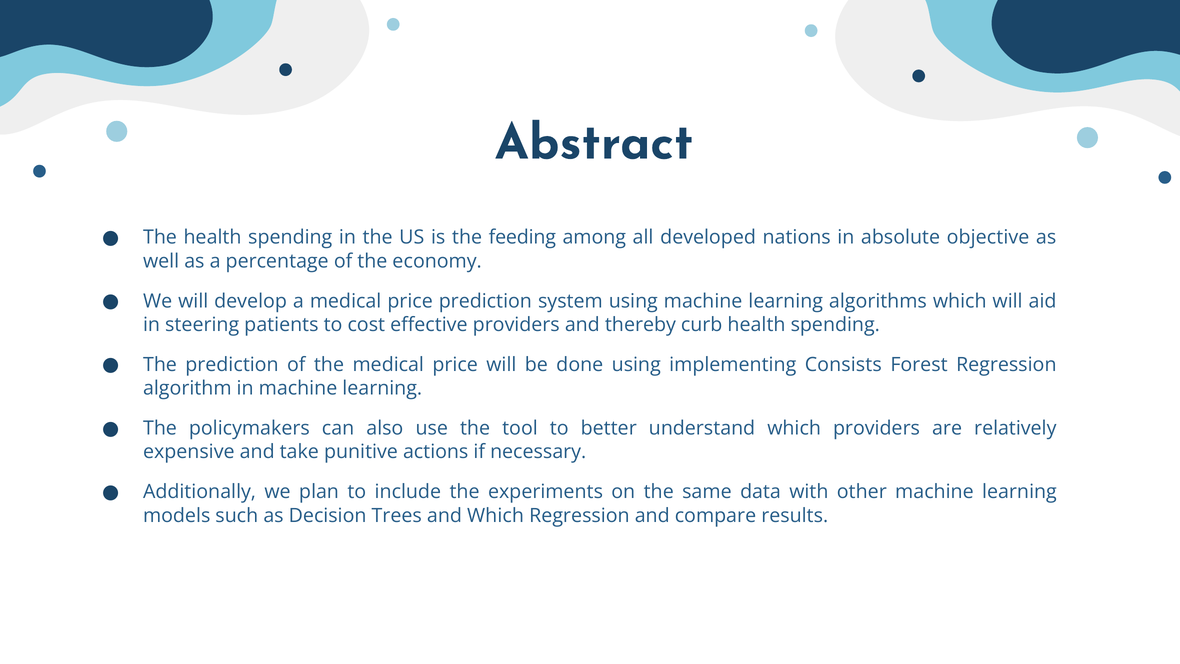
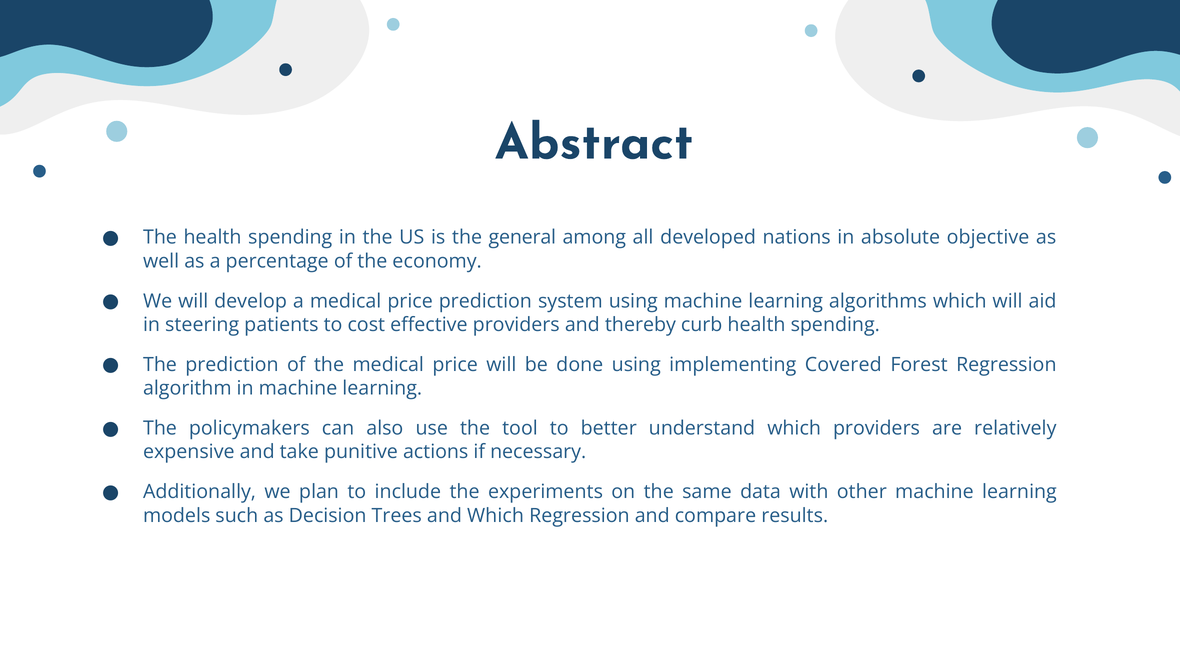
feeding: feeding -> general (522, 237)
Consists: Consists -> Covered (843, 365)
